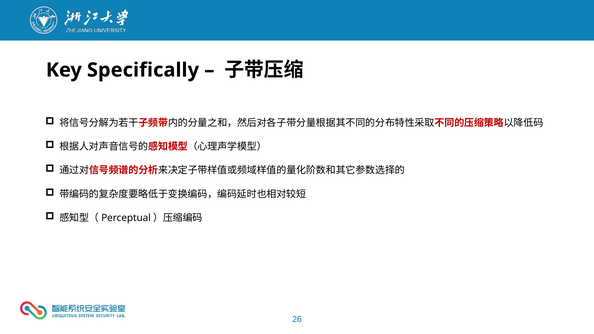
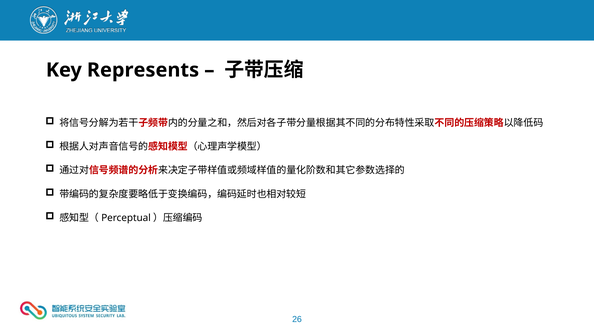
Specifically: Specifically -> Represents (143, 70)
